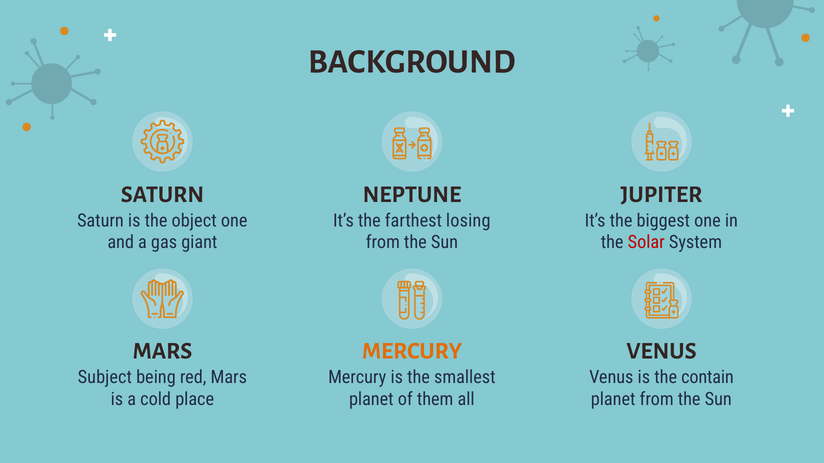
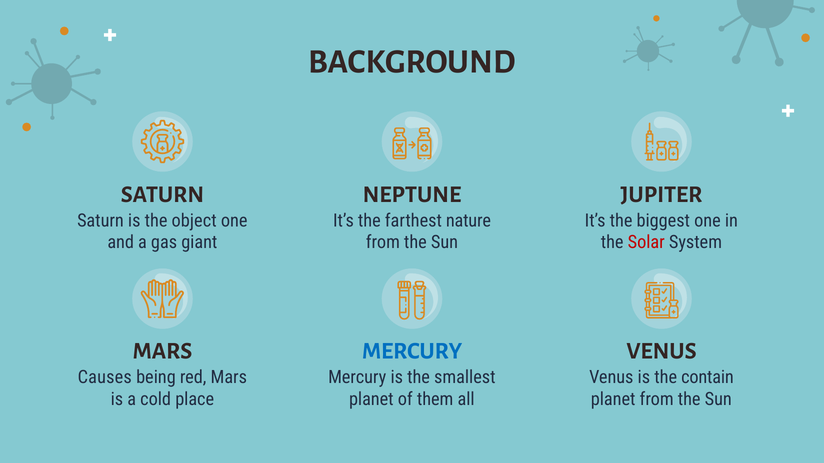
losing: losing -> nature (468, 221)
MERCURY colour: orange -> blue (412, 351)
Subject: Subject -> Causes (105, 378)
